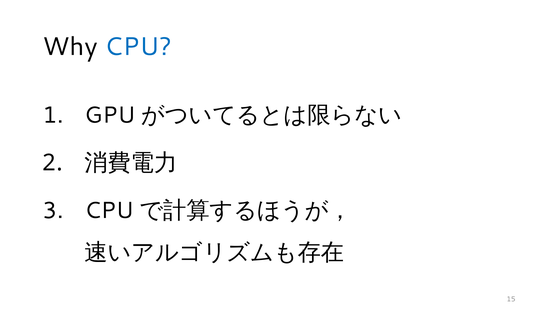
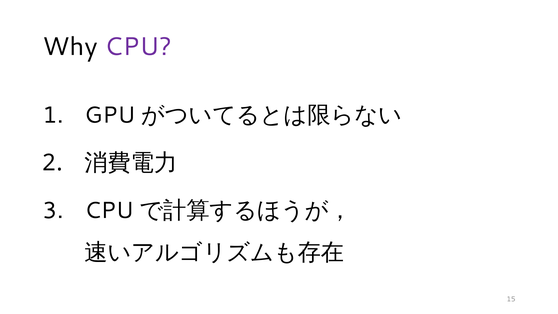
CPU colour: blue -> purple (138, 47)
